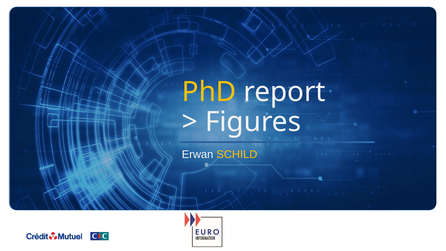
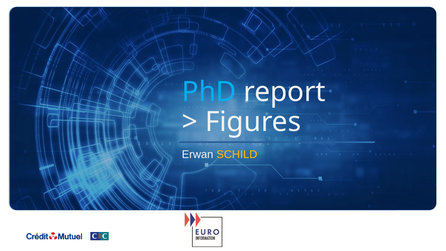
PhD colour: yellow -> light blue (209, 92)
